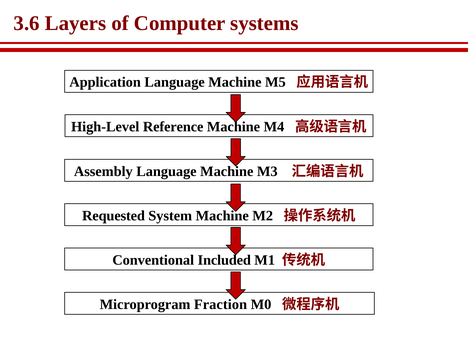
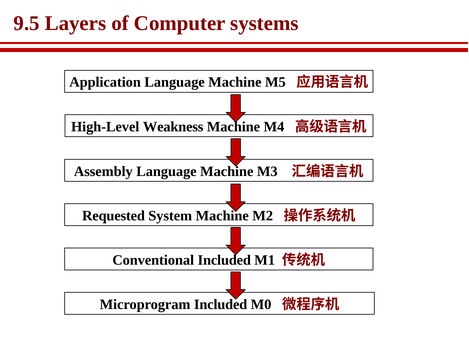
3.6: 3.6 -> 9.5 (27, 23)
Reference: Reference -> Weakness (173, 127)
Microprogram Fraction: Fraction -> Included (221, 304)
